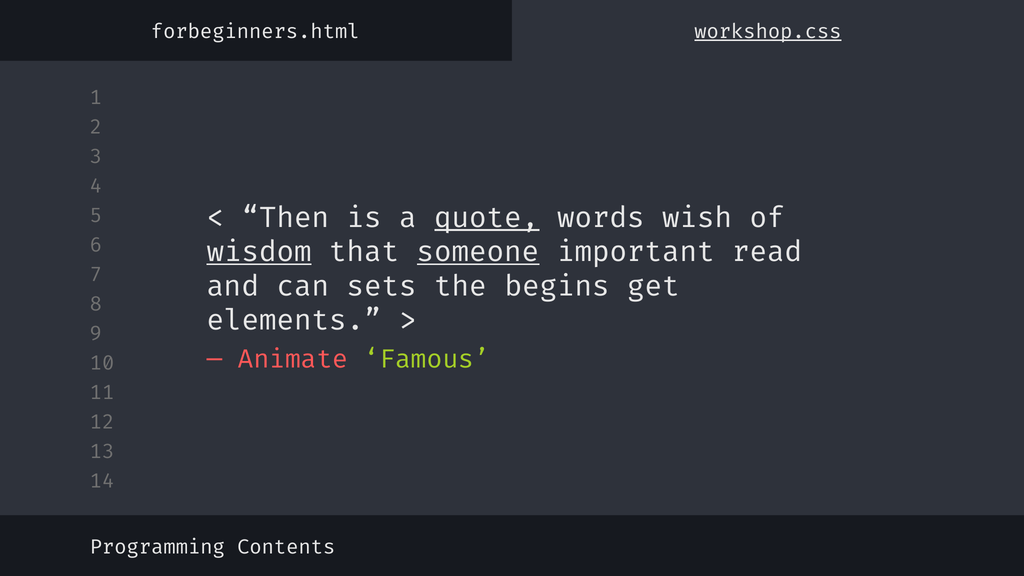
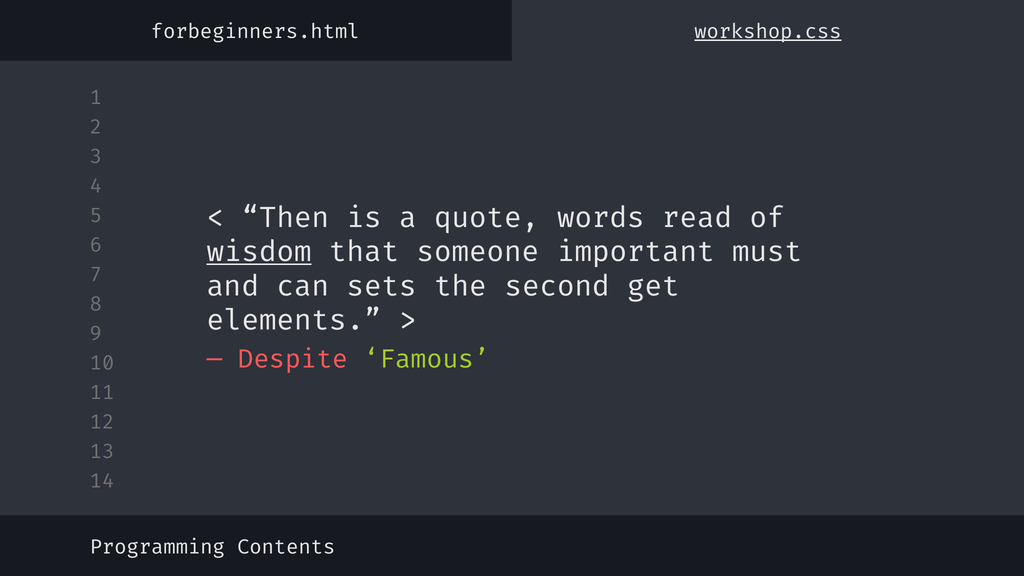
quote underline: present -> none (487, 218)
wish: wish -> read (697, 218)
someone underline: present -> none (478, 252)
read: read -> must (767, 252)
begins: begins -> second (557, 286)
Animate: Animate -> Despite (293, 359)
